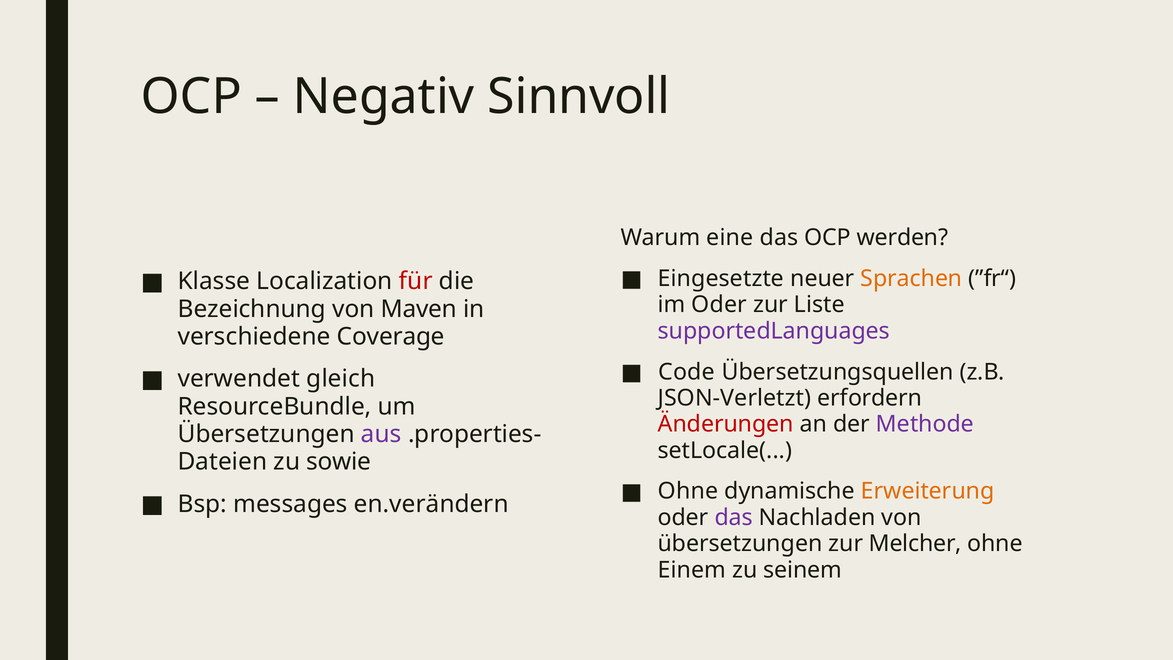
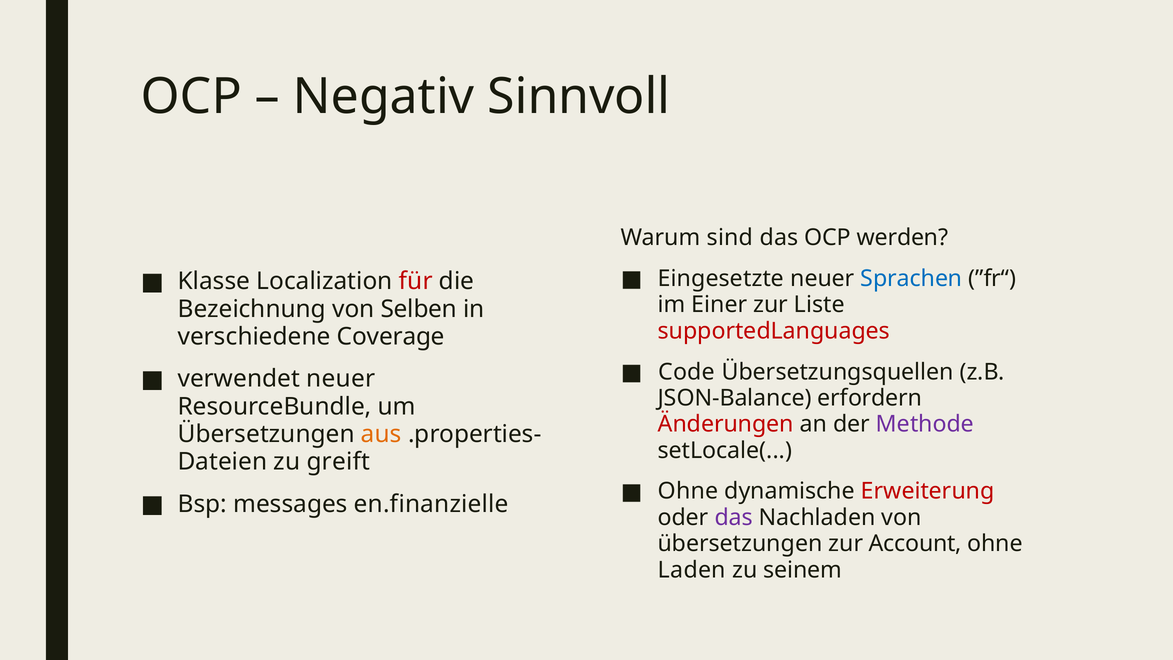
eine: eine -> sind (730, 238)
Sprachen colour: orange -> blue (911, 279)
im Oder: Oder -> Einer (719, 305)
Maven: Maven -> Selben (419, 309)
supportedLanguages colour: purple -> red (774, 331)
verwendet gleich: gleich -> neuer (341, 379)
JSON-Verletzt: JSON-Verletzt -> JSON-Balance (735, 398)
aus colour: purple -> orange (381, 434)
sowie: sowie -> greift (338, 462)
Erweiterung colour: orange -> red (928, 491)
en.verändern: en.verändern -> en.finanzielle (431, 504)
Melcher: Melcher -> Account (915, 544)
Einem: Einem -> Laden (692, 570)
